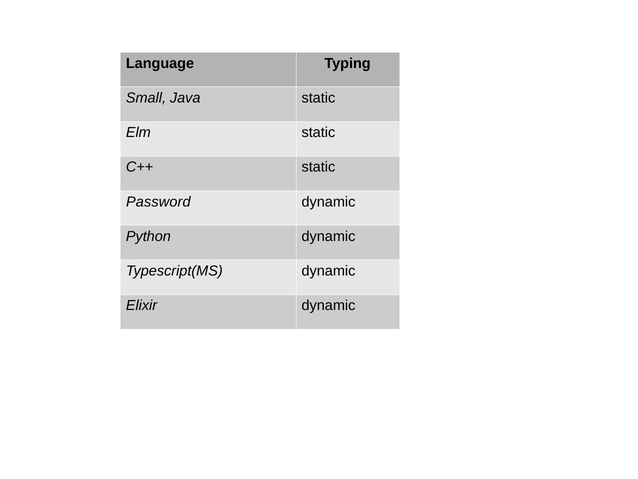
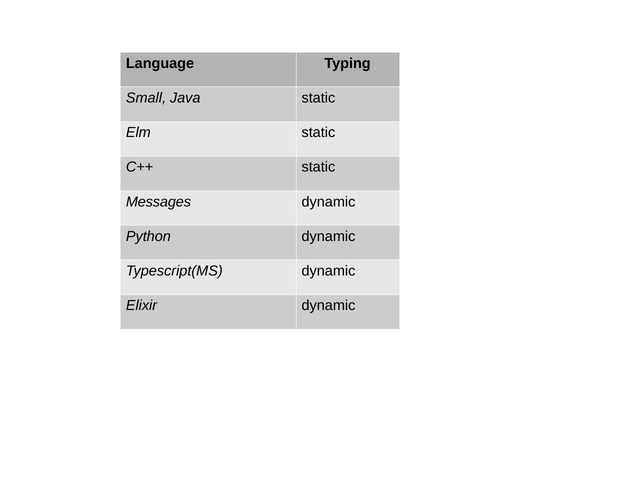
Password: Password -> Messages (158, 202)
